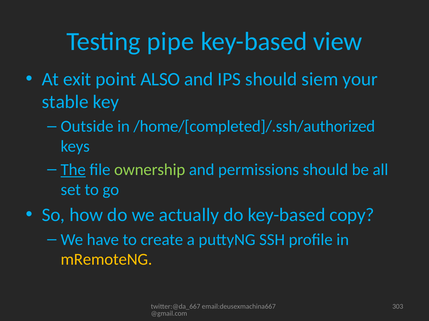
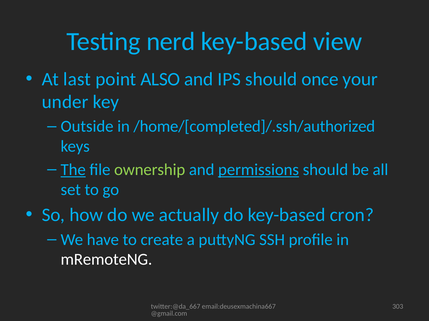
pipe: pipe -> nerd (171, 42)
exit: exit -> last (77, 79)
siem: siem -> once (320, 79)
stable: stable -> under (65, 102)
permissions underline: none -> present (259, 170)
copy: copy -> cron (352, 216)
mRemoteNG colour: yellow -> white (106, 260)
